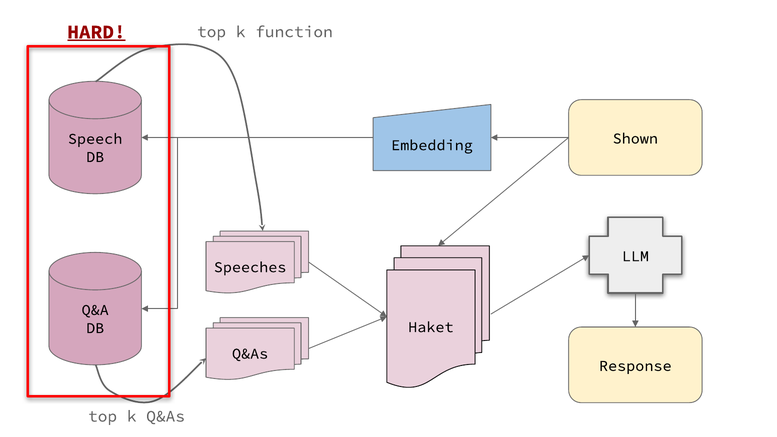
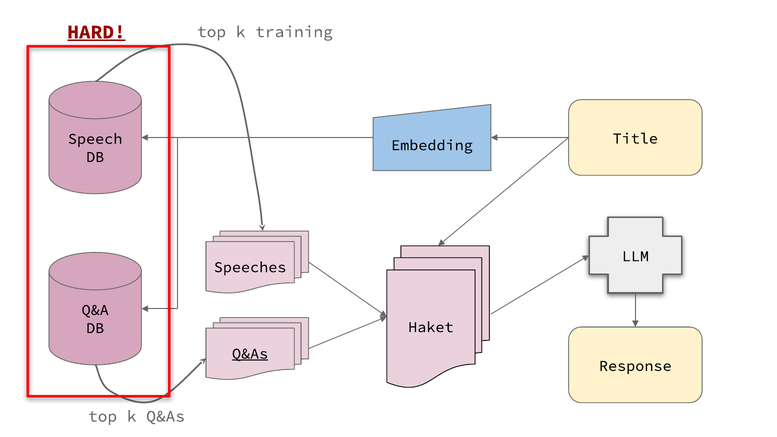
function: function -> training (294, 32)
Shown: Shown -> Title (635, 139)
Q&As underline: none -> present (250, 354)
